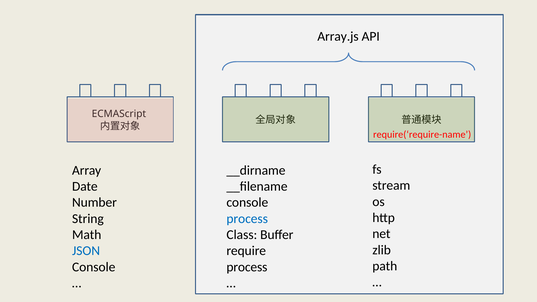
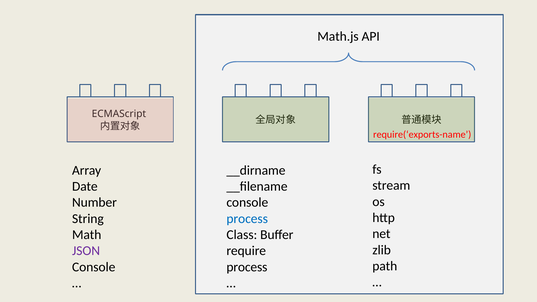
Array.js: Array.js -> Math.js (338, 36)
require(‘require-name: require(‘require-name -> require(‘exports-name (422, 134)
JSON colour: blue -> purple (86, 251)
